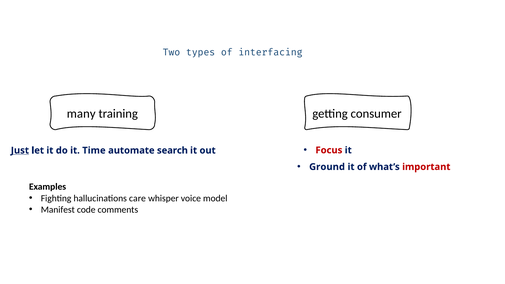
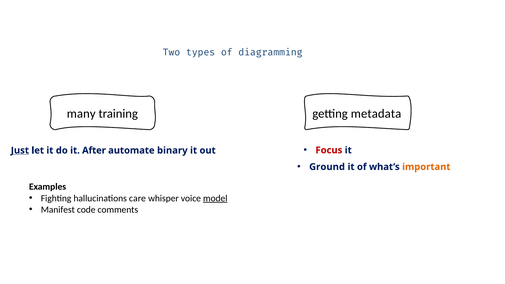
interfacing: interfacing -> diagramming (270, 52)
consumer: consumer -> metadata (376, 114)
Time: Time -> After (94, 150)
search: search -> binary (172, 150)
important colour: red -> orange (426, 167)
model underline: none -> present (215, 198)
